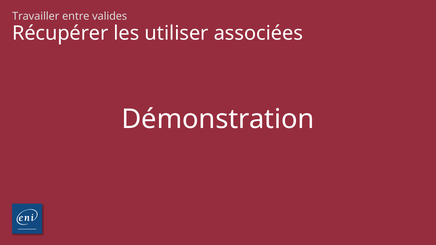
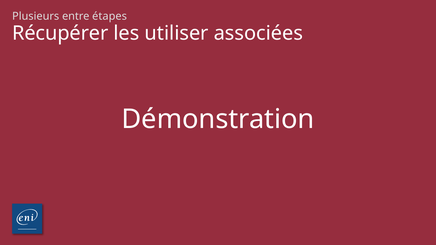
Travailler: Travailler -> Plusieurs (36, 16)
valides: valides -> étapes (110, 16)
